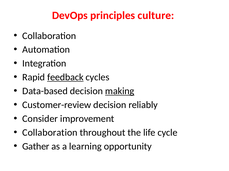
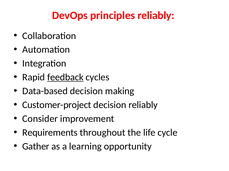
principles culture: culture -> reliably (156, 15)
making underline: present -> none (120, 91)
Customer-review: Customer-review -> Customer-project (57, 105)
Collaboration: Collaboration -> Requirements (50, 133)
